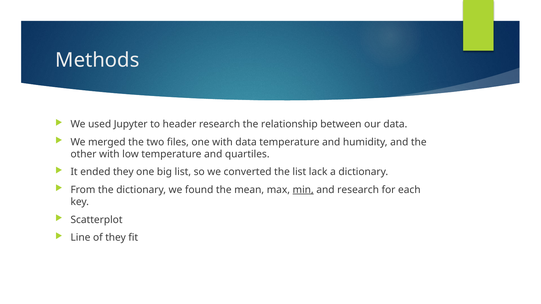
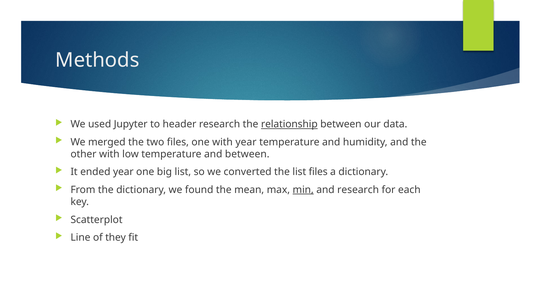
relationship underline: none -> present (289, 124)
with data: data -> year (246, 142)
and quartiles: quartiles -> between (247, 154)
ended they: they -> year (123, 172)
list lack: lack -> files (318, 172)
